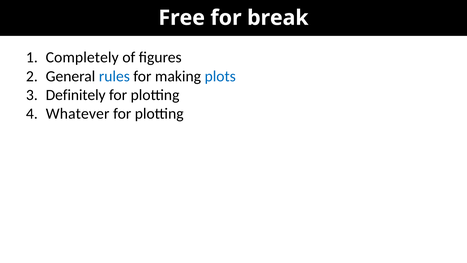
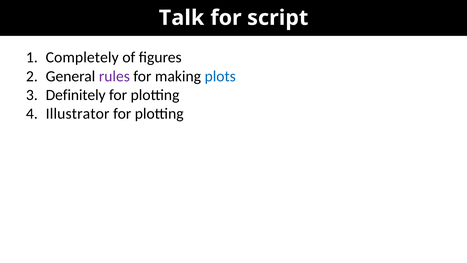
Free: Free -> Talk (182, 18)
break: break -> script (278, 18)
rules colour: blue -> purple (114, 76)
Whatever: Whatever -> Illustrator (78, 113)
